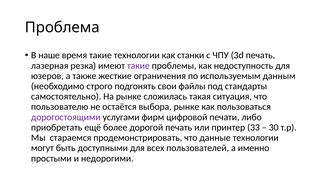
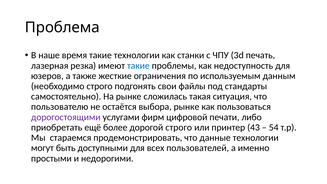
такие colour: purple -> blue (138, 66)
дорогой печать: печать -> строго (179, 127)
33: 33 -> 43 (254, 127)
30: 30 -> 54 (274, 127)
